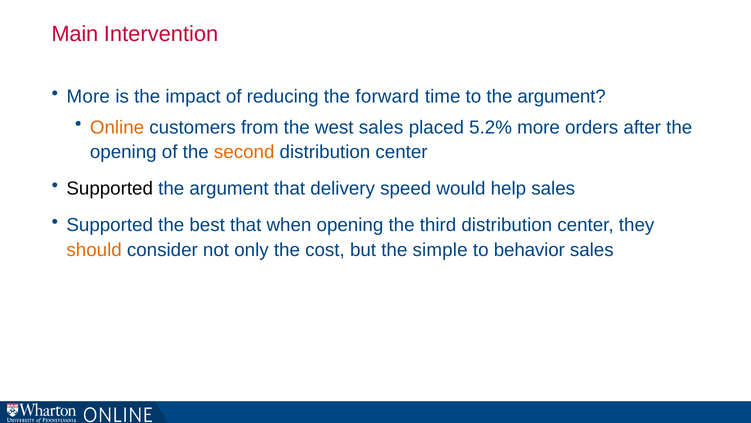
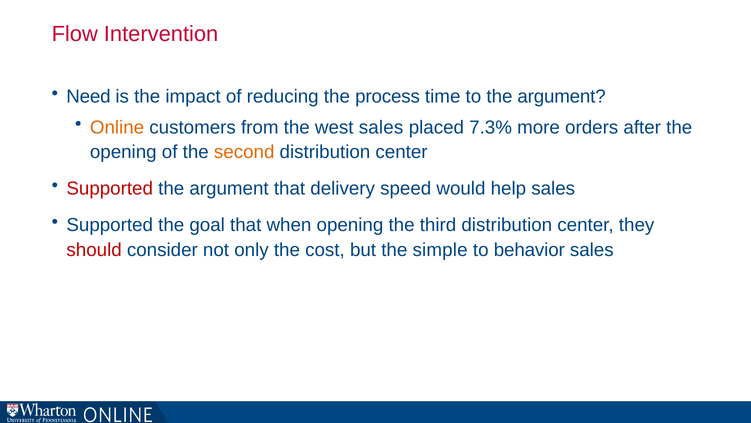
Main: Main -> Flow (75, 34)
More: More -> Need (88, 96)
forward: forward -> process (388, 96)
5.2%: 5.2% -> 7.3% (491, 127)
Supported colour: black -> red (110, 188)
best: best -> goal (207, 225)
should colour: orange -> red (94, 250)
